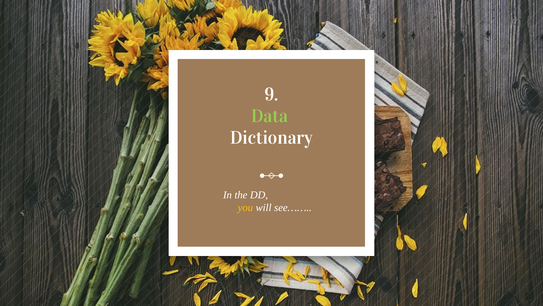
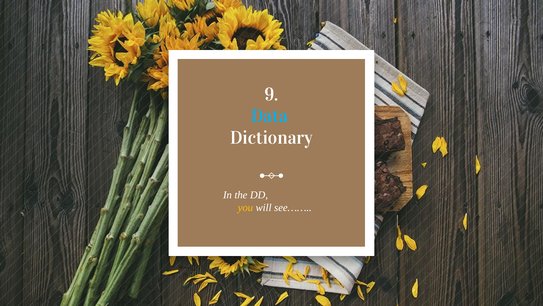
Data colour: light green -> light blue (269, 116)
